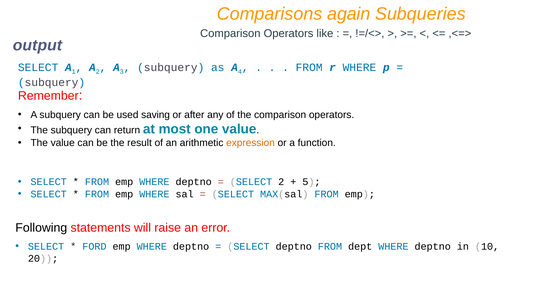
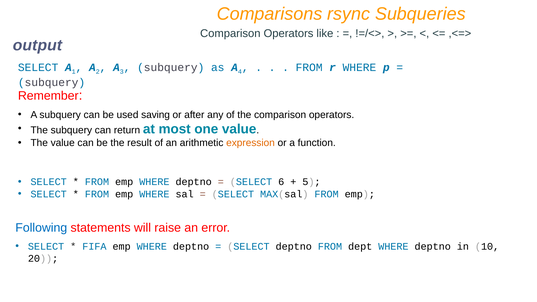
again: again -> rsync (349, 14)
SELECT 2: 2 -> 6 (281, 182)
Following colour: black -> blue (41, 228)
FORD: FORD -> FIFA (94, 247)
